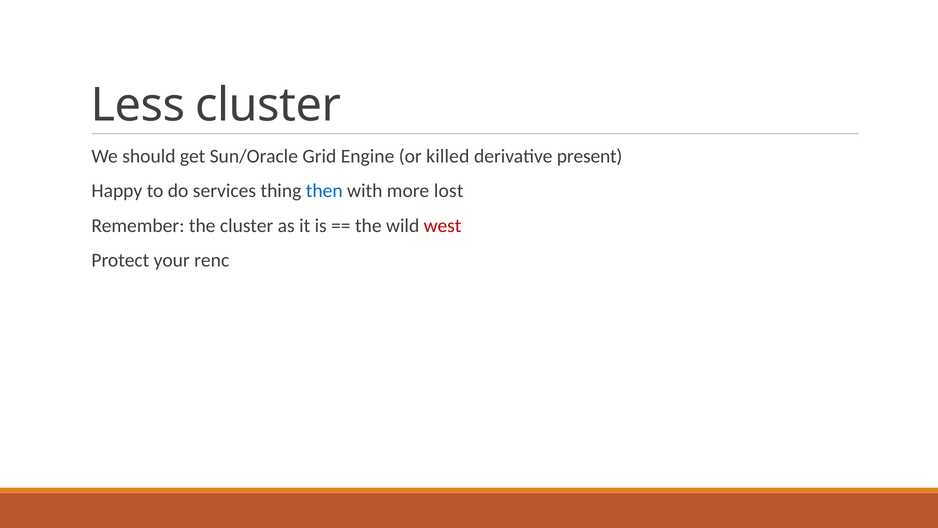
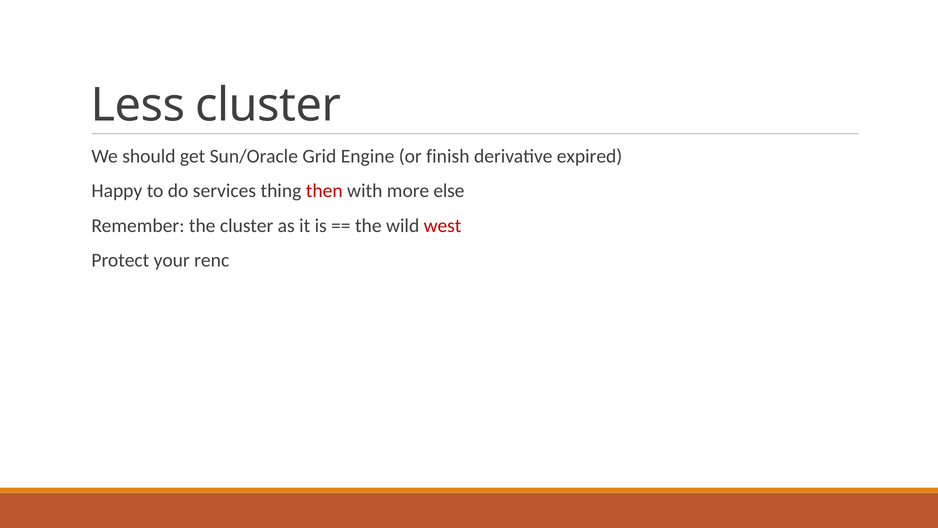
killed: killed -> finish (448, 156)
present: present -> expired (590, 156)
then colour: blue -> red (324, 191)
lost: lost -> else (449, 191)
